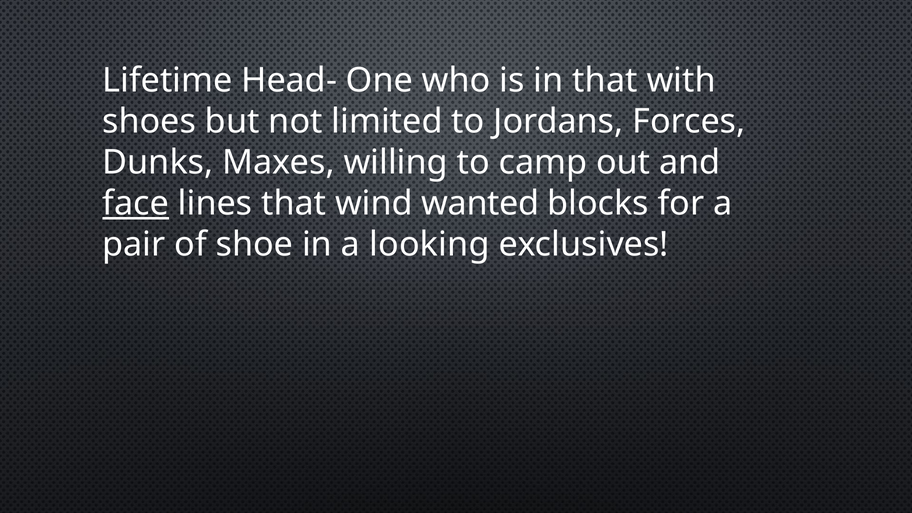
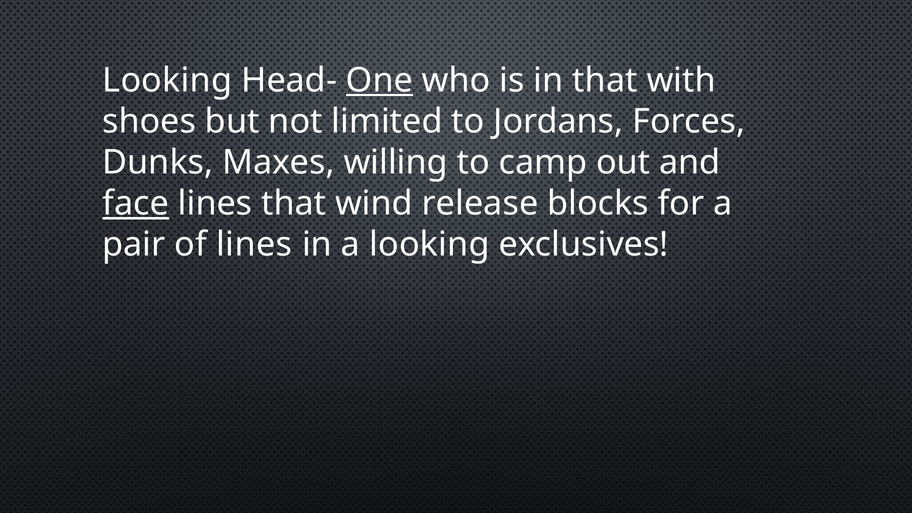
Lifetime: Lifetime -> Looking (167, 80)
One underline: none -> present (379, 80)
wanted: wanted -> release (480, 204)
of shoe: shoe -> lines (254, 245)
